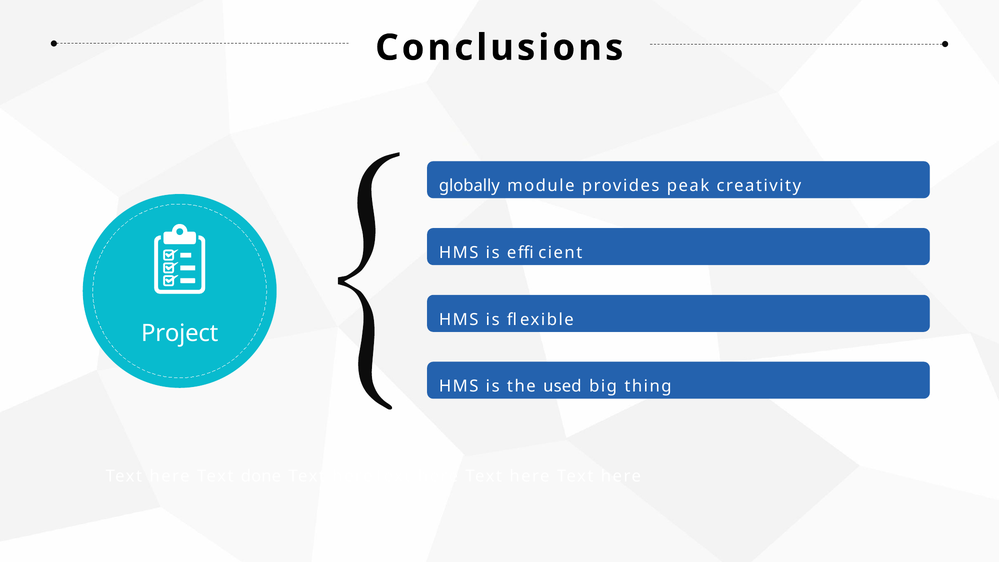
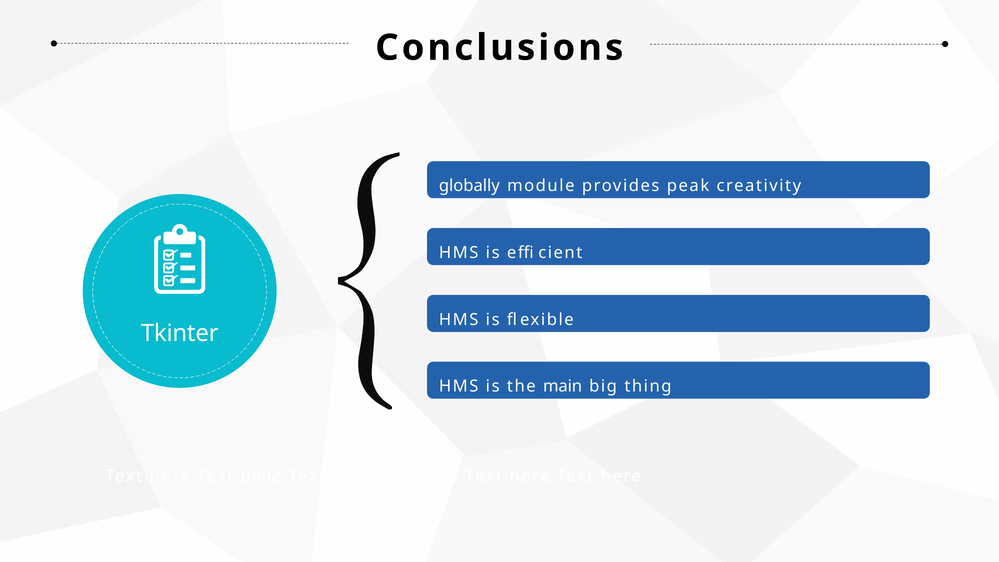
Project: Project -> Tkinter (180, 334)
used: used -> main (563, 386)
